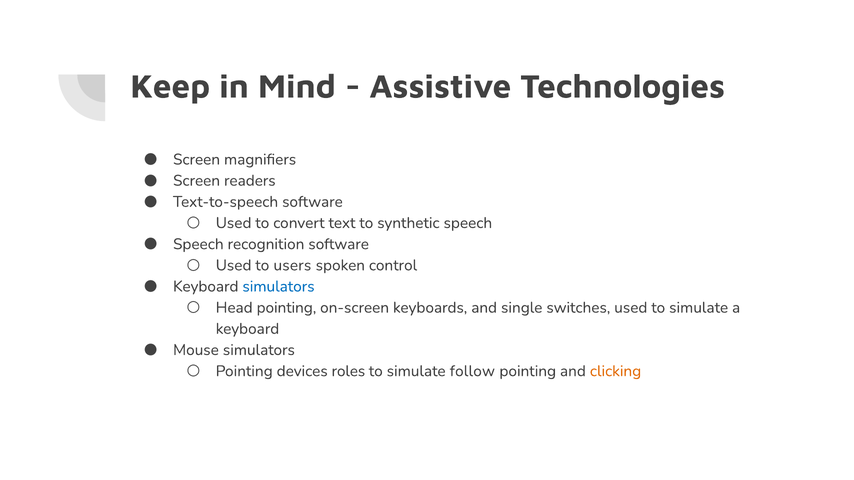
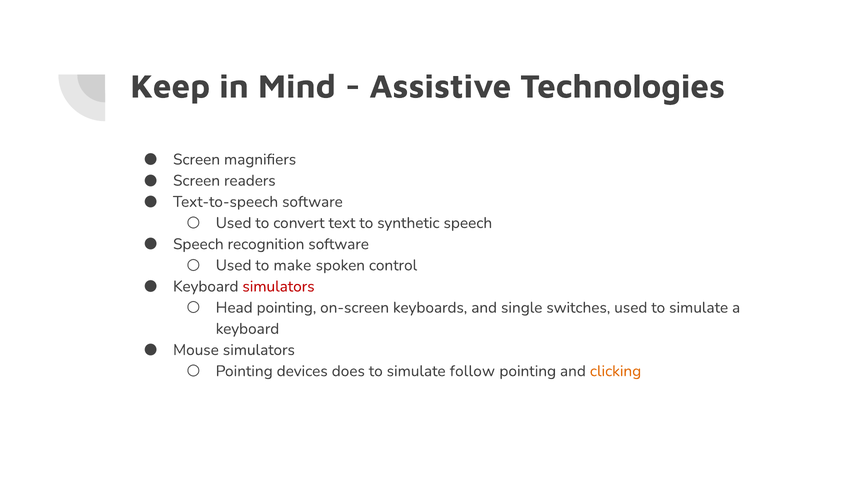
users: users -> make (292, 265)
simulators colour: blue -> red (279, 287)
roles: roles -> does (348, 371)
